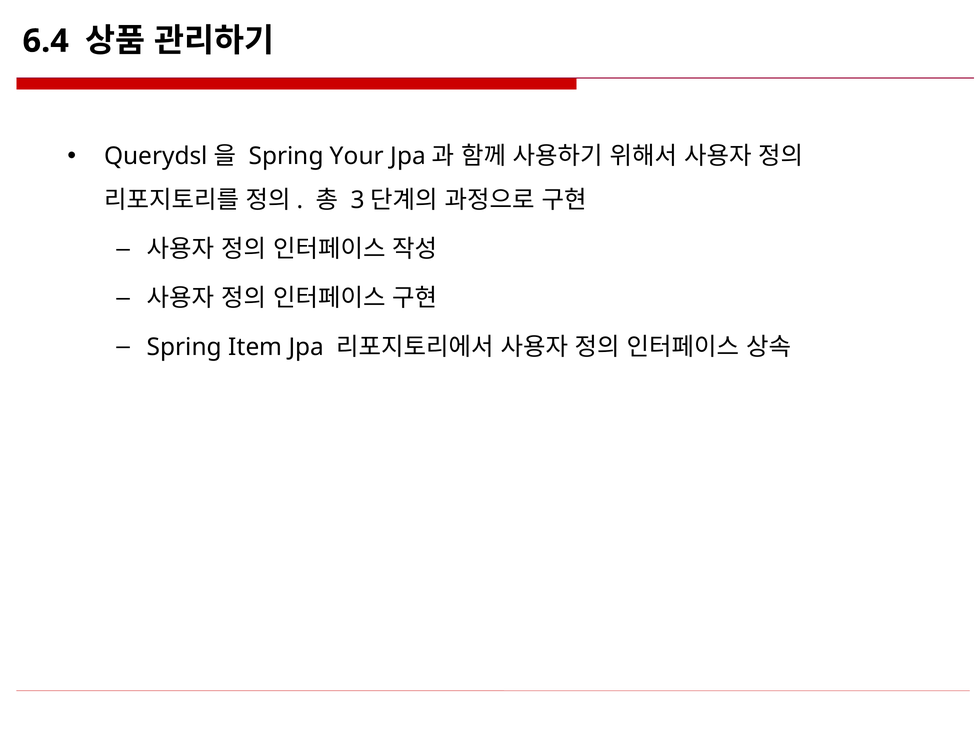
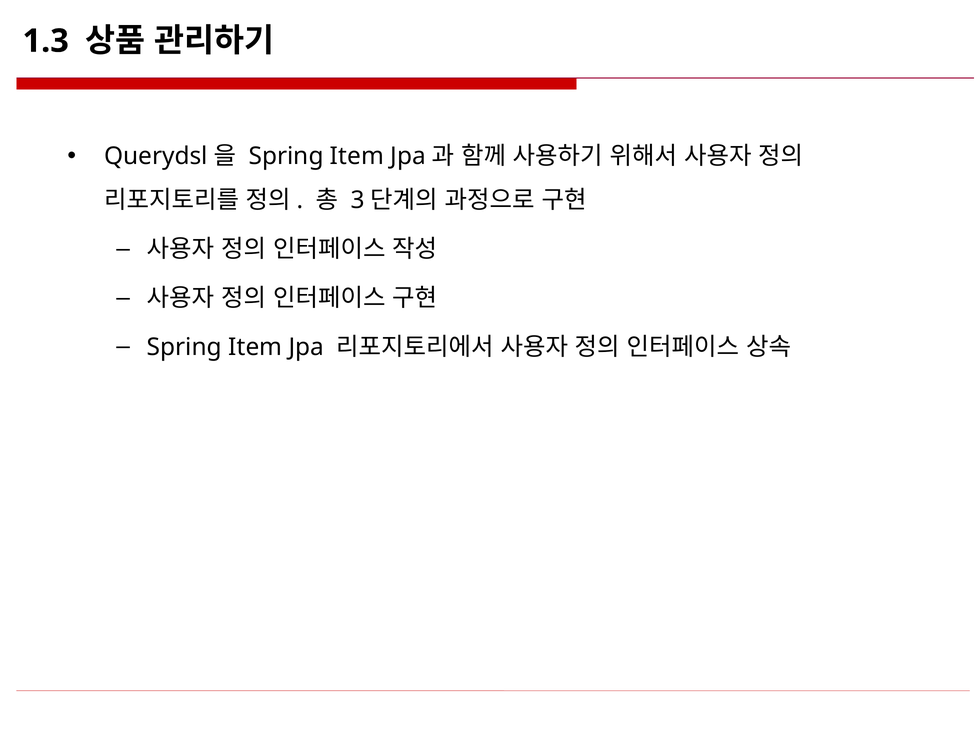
6.4: 6.4 -> 1.3 (46, 41)
Your: Your -> Item (357, 156)
